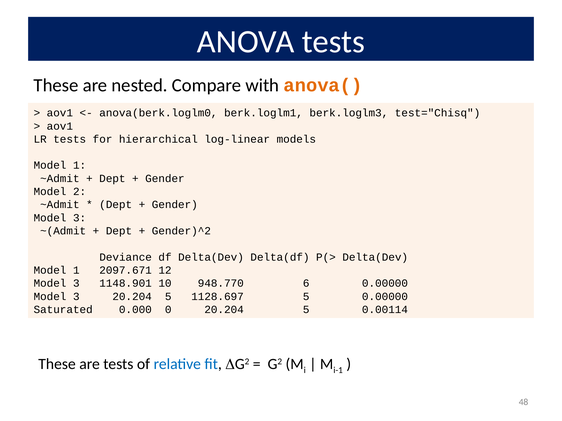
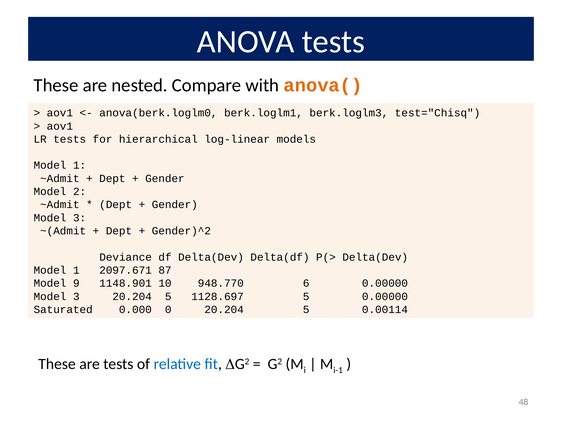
12: 12 -> 87 (165, 271)
3: 3 -> 9 (76, 284)
